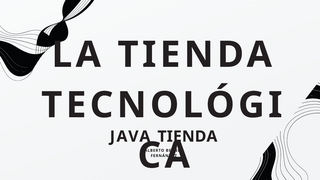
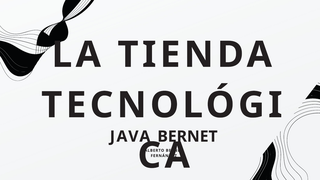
JAVA TIENDA: TIENDA -> BERNET (187, 136)
